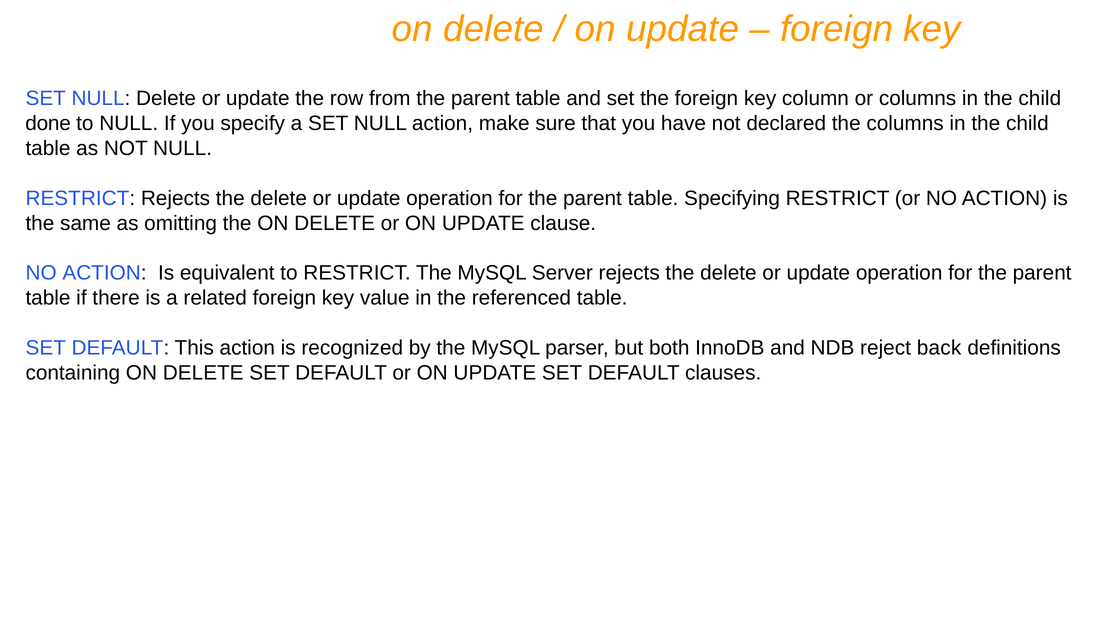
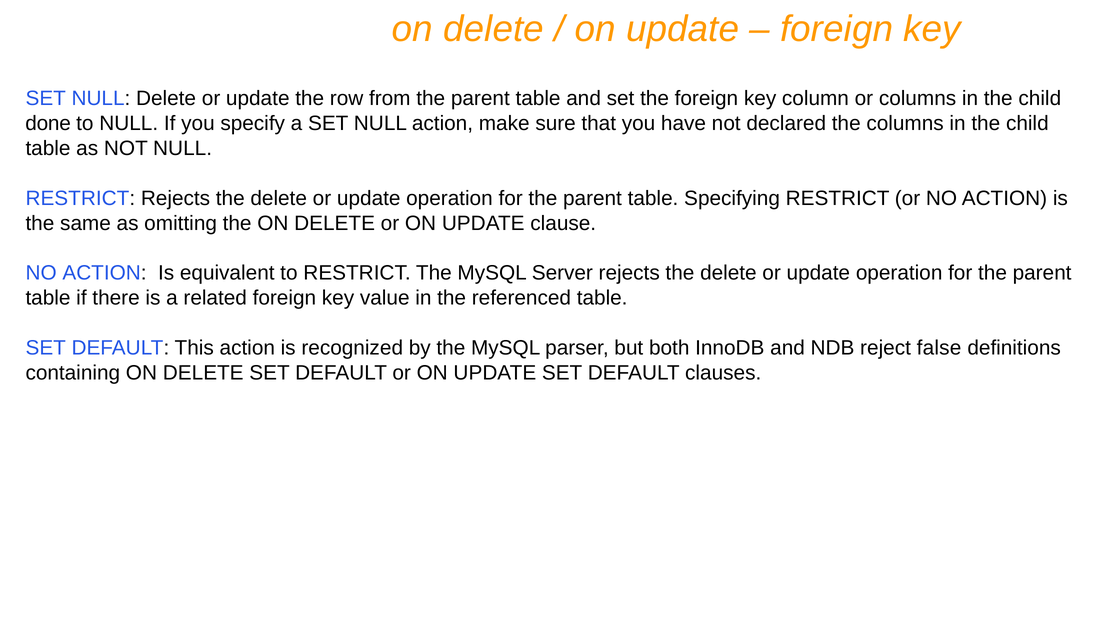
back: back -> false (939, 348)
